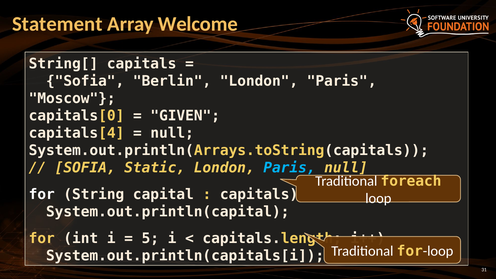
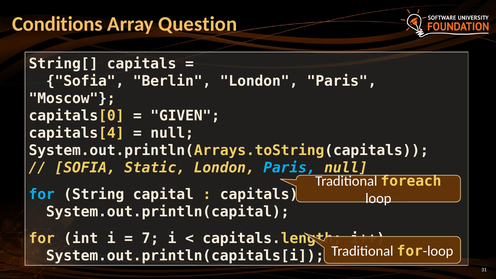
Statement: Statement -> Conditions (57, 24)
Welcome: Welcome -> Question (198, 24)
for colour: white -> light blue (42, 195)
5: 5 -> 7 (150, 239)
